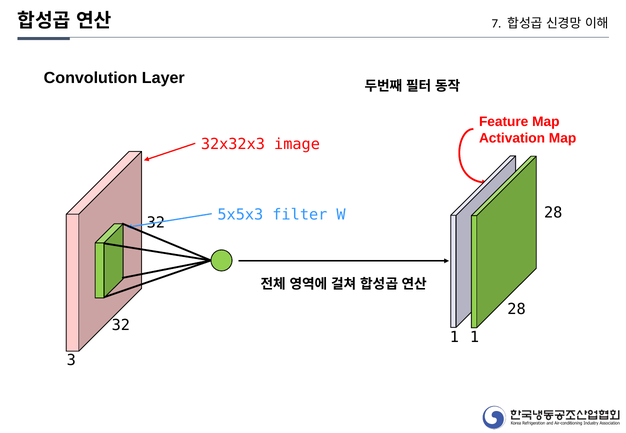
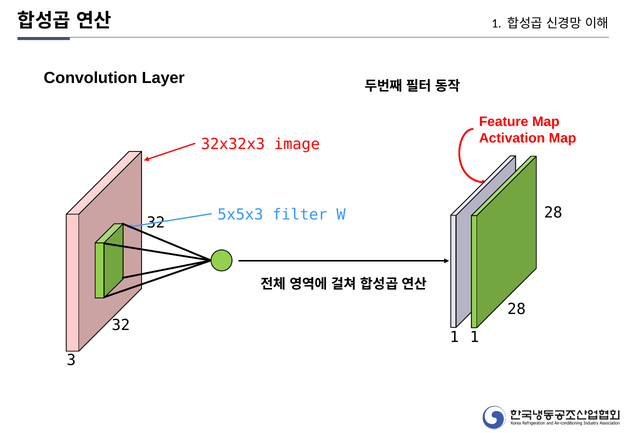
7: 7 -> 1 (496, 24)
